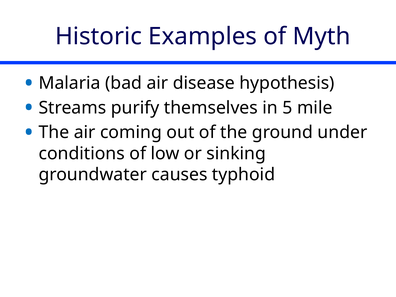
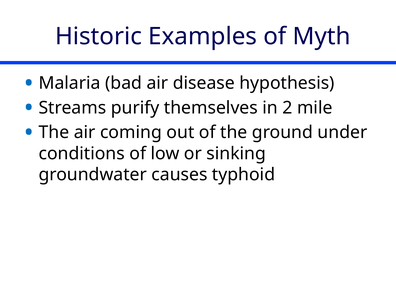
5: 5 -> 2 (287, 108)
